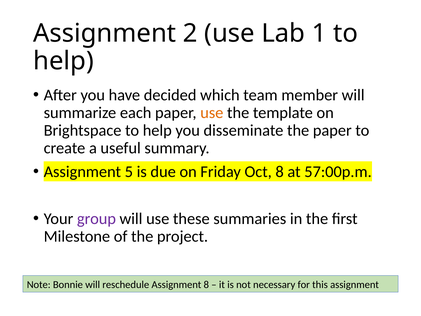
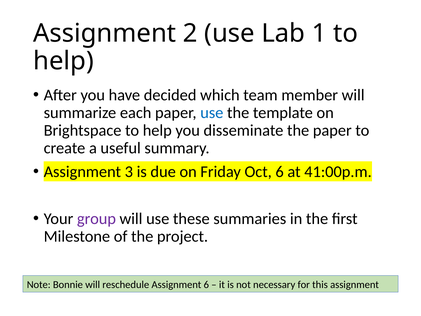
use colour: orange -> blue (212, 113)
5: 5 -> 3 (129, 171)
Oct 8: 8 -> 6 (280, 171)
57:00p.m: 57:00p.m -> 41:00p.m (338, 171)
Assignment 8: 8 -> 6 (206, 284)
